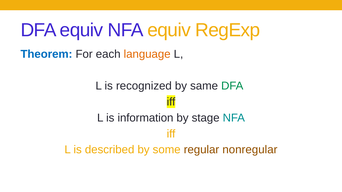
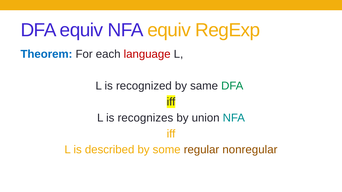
language colour: orange -> red (147, 54)
information: information -> recognizes (145, 118)
stage: stage -> union (206, 118)
